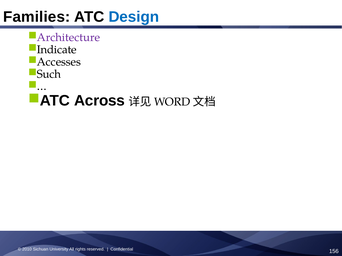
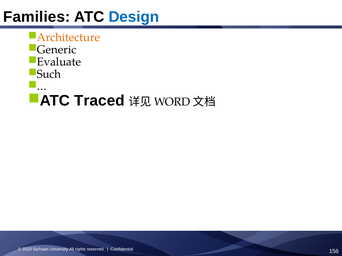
Architecture colour: purple -> orange (68, 37)
Indicate: Indicate -> Generic (57, 50)
Accesses: Accesses -> Evaluate (59, 62)
Across: Across -> Traced (99, 101)
